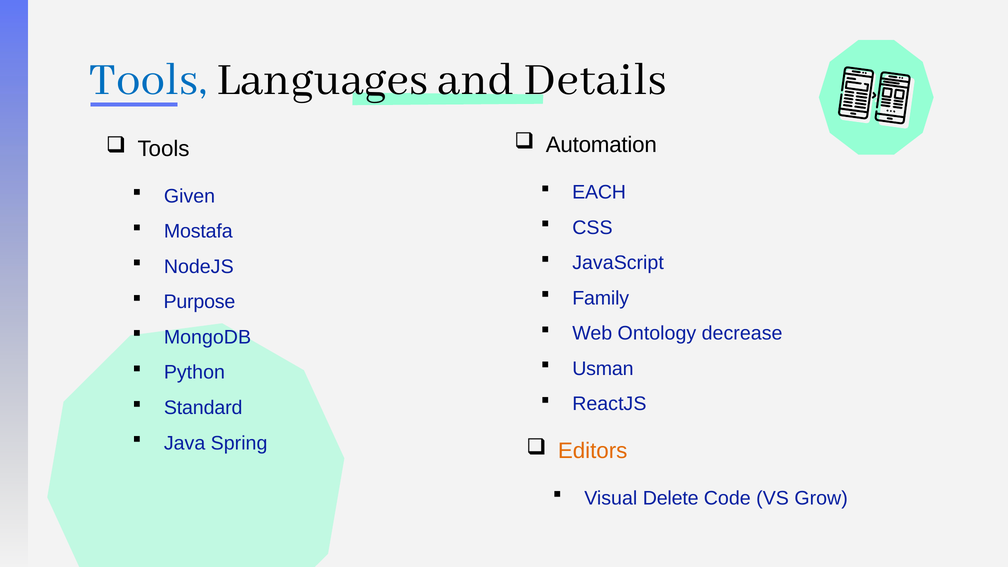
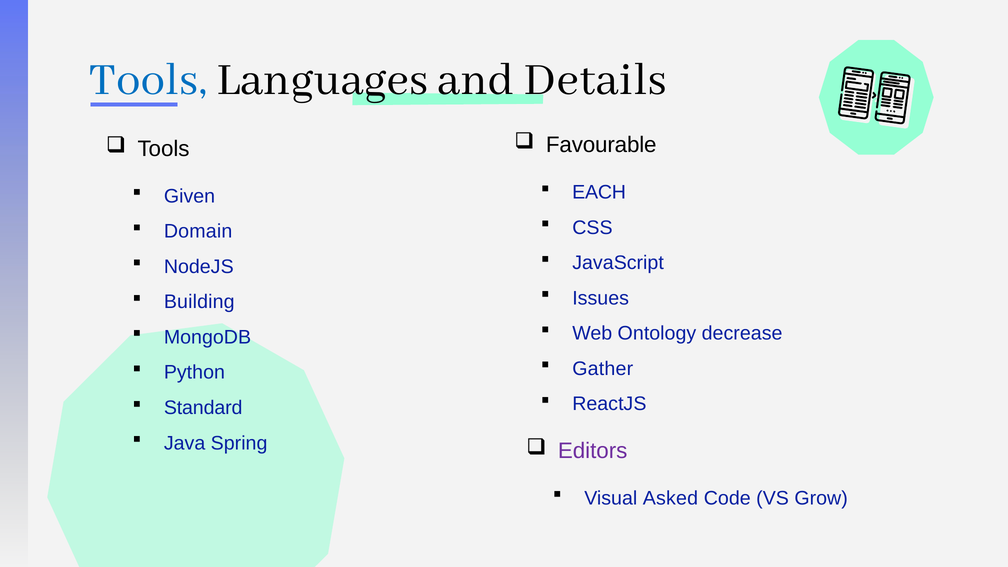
Automation: Automation -> Favourable (601, 145)
Mostafa: Mostafa -> Domain (198, 231)
Family: Family -> Issues (601, 298)
Purpose: Purpose -> Building (199, 302)
Usman: Usman -> Gather (603, 369)
Editors colour: orange -> purple (593, 451)
Delete: Delete -> Asked (670, 498)
